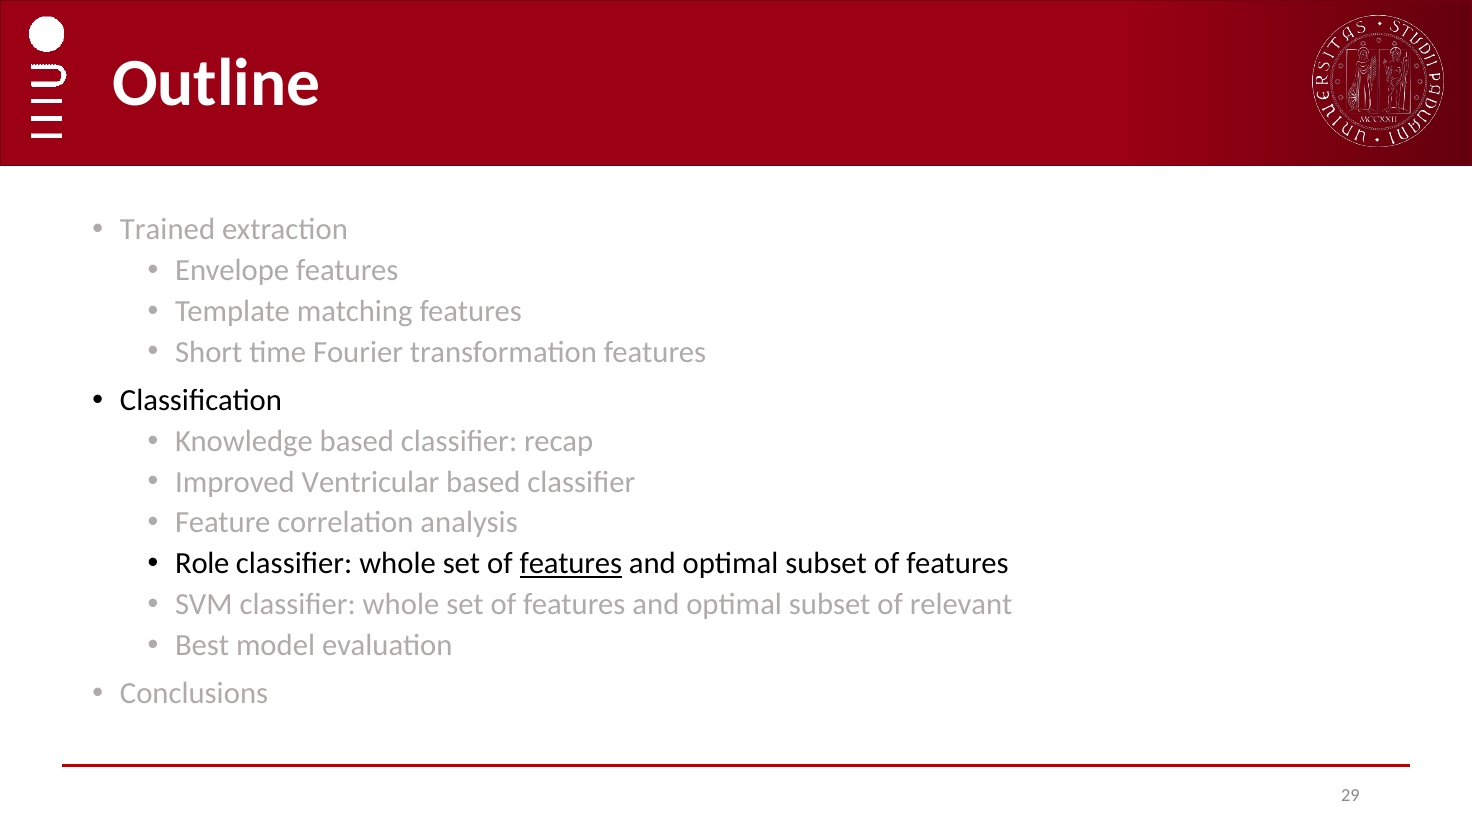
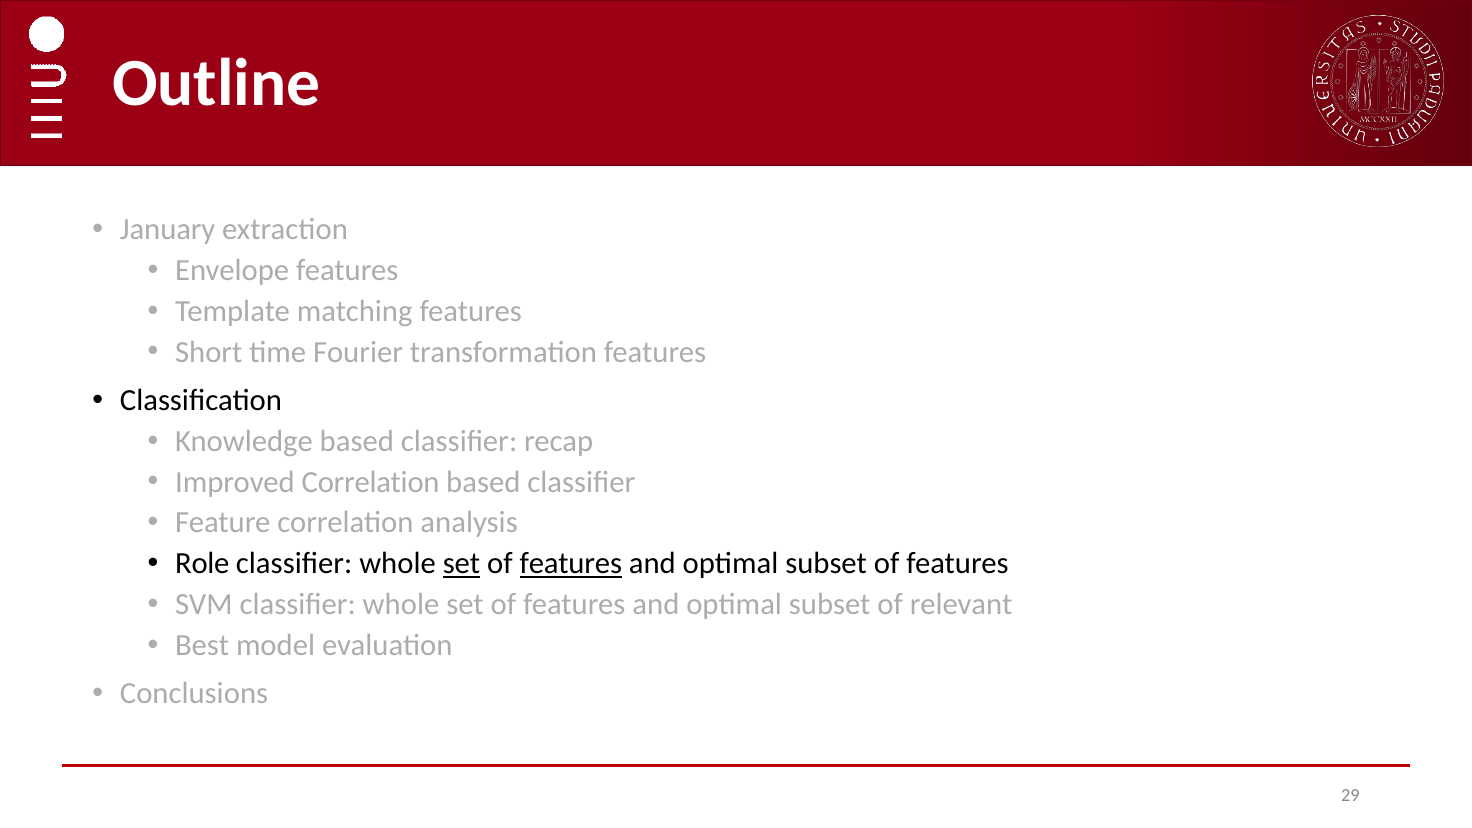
Trained: Trained -> January (168, 230)
Improved Ventricular: Ventricular -> Correlation (371, 482)
set underline: none -> present (461, 564)
